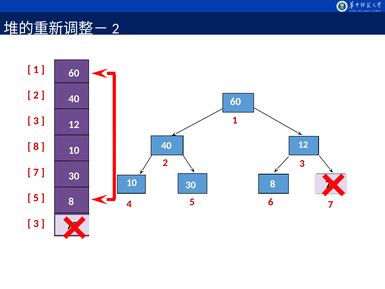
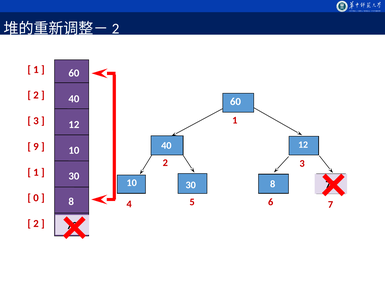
8: 8 -> 9 (36, 146)
7: 7 -> 1 (36, 172)
5: 5 -> 0 (36, 198)
3: 3 -> 2 (36, 223)
